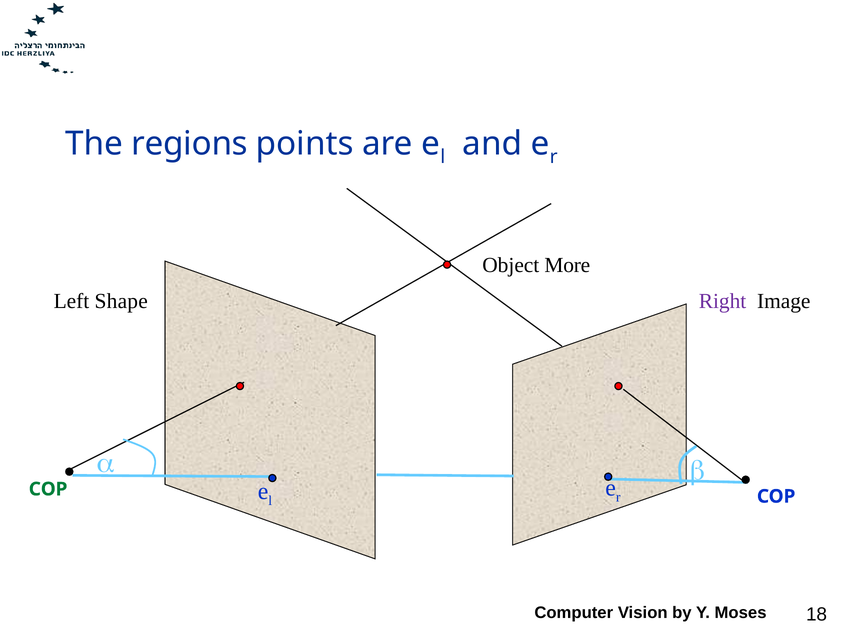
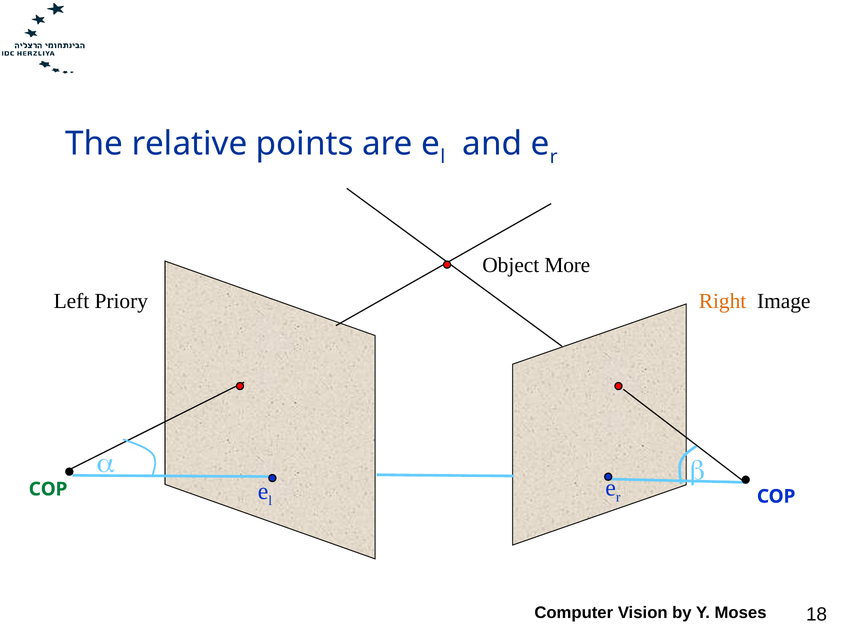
regions: regions -> relative (189, 144)
Shape: Shape -> Priory (121, 301)
Right colour: purple -> orange (723, 301)
